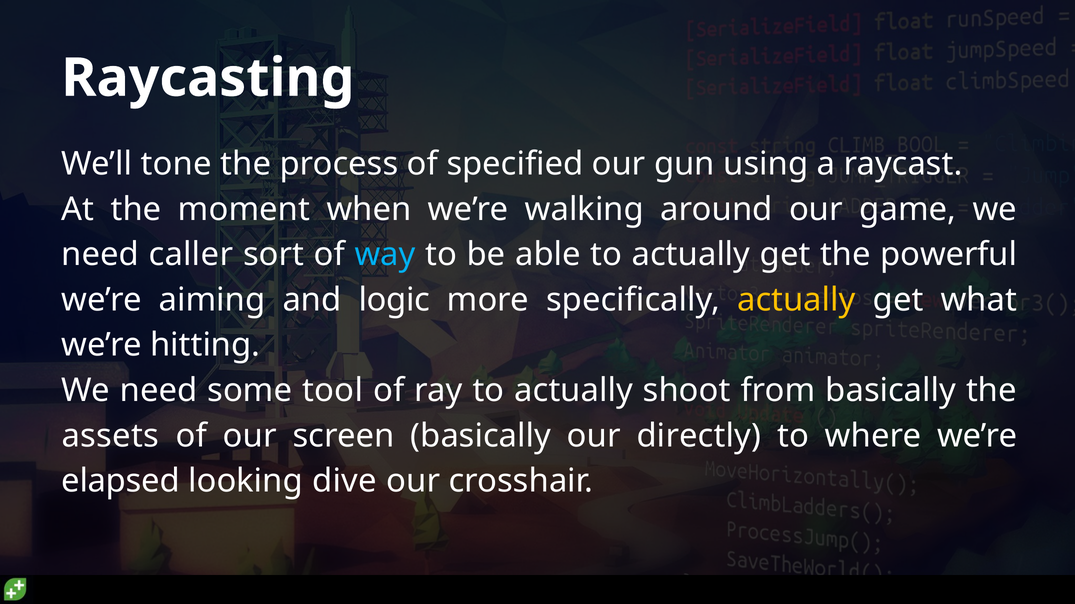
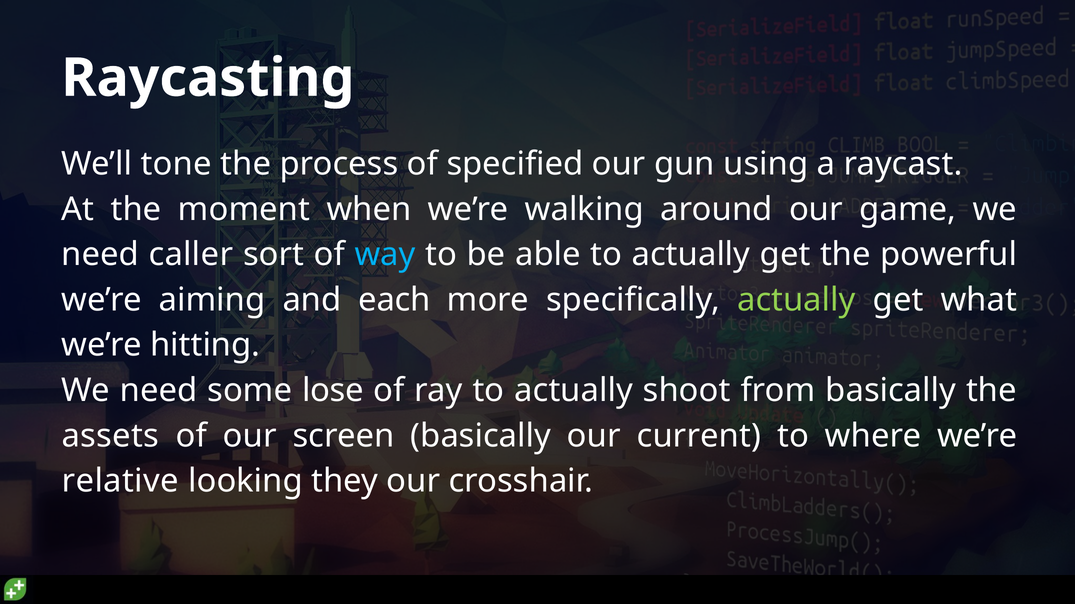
logic: logic -> each (394, 300)
actually colour: yellow -> light green (796, 300)
tool: tool -> lose (333, 391)
directly: directly -> current (699, 436)
elapsed: elapsed -> relative (120, 481)
dive: dive -> they (345, 481)
